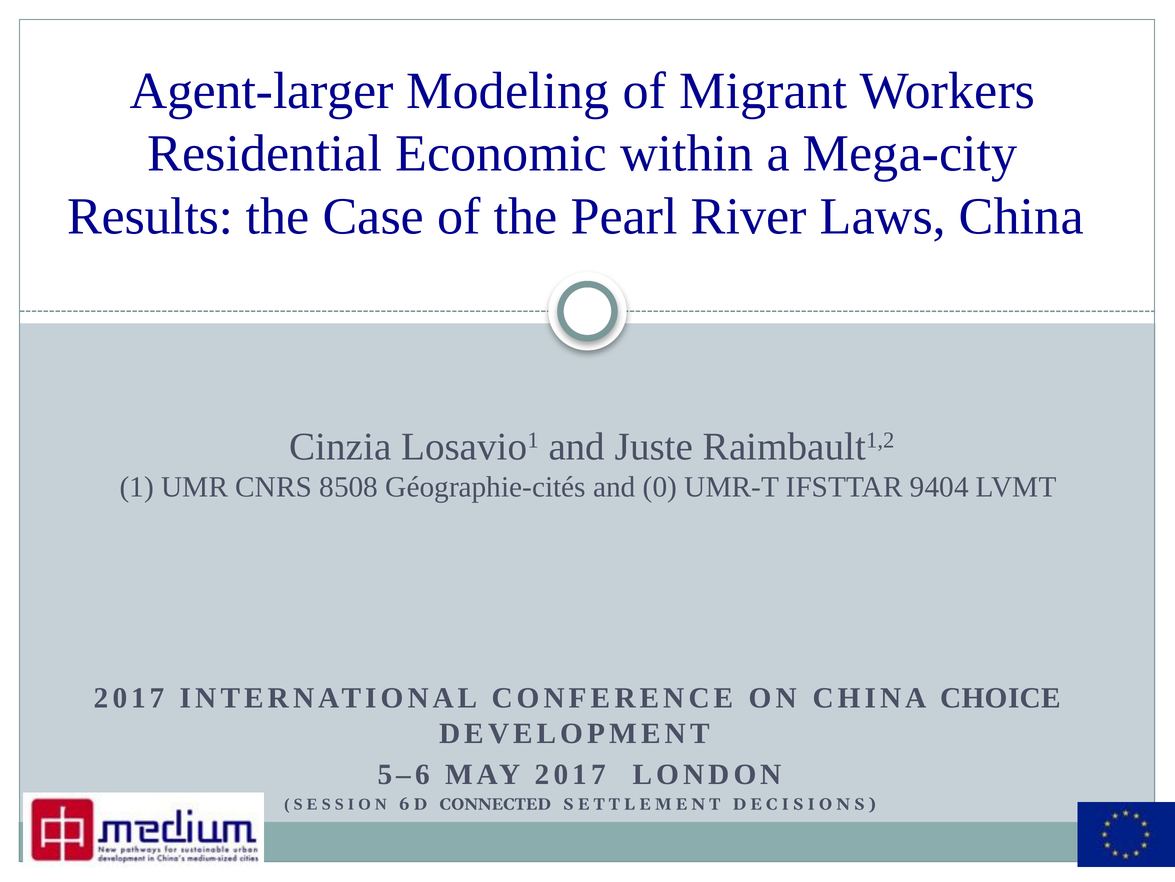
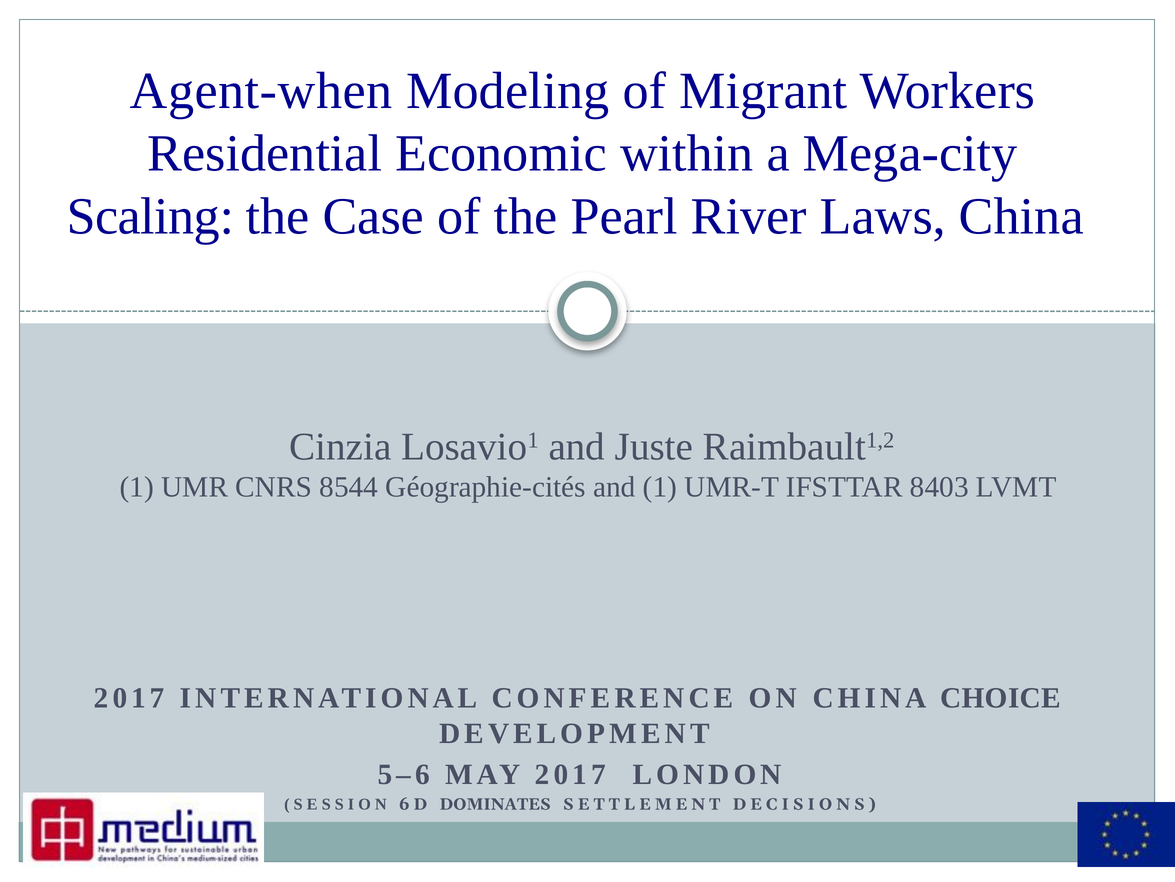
Agent-larger: Agent-larger -> Agent-when (261, 91)
Results: Results -> Scaling (150, 216)
8508: 8508 -> 8544 (349, 487)
and 0: 0 -> 1 (660, 487)
9404: 9404 -> 8403 (939, 487)
CONNECTED: CONNECTED -> DOMINATES (495, 804)
